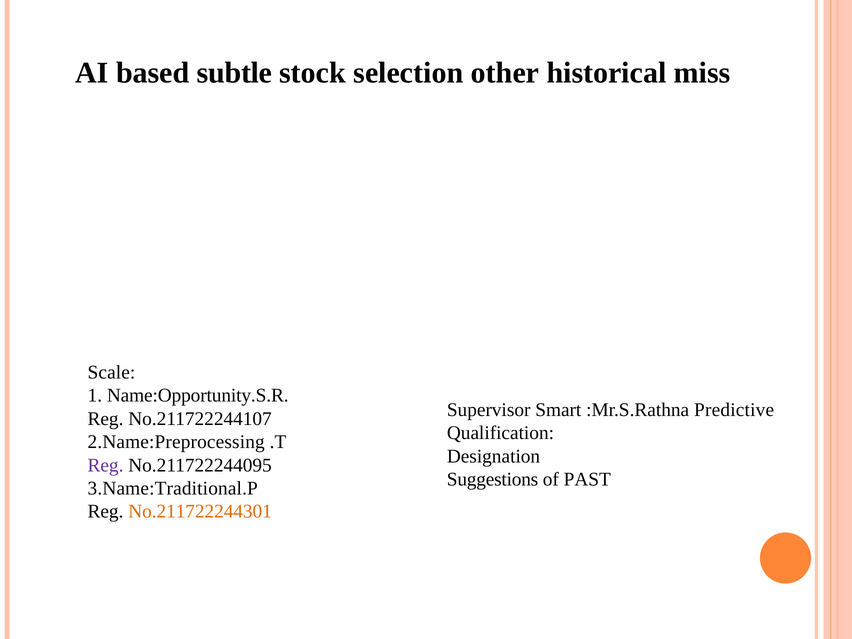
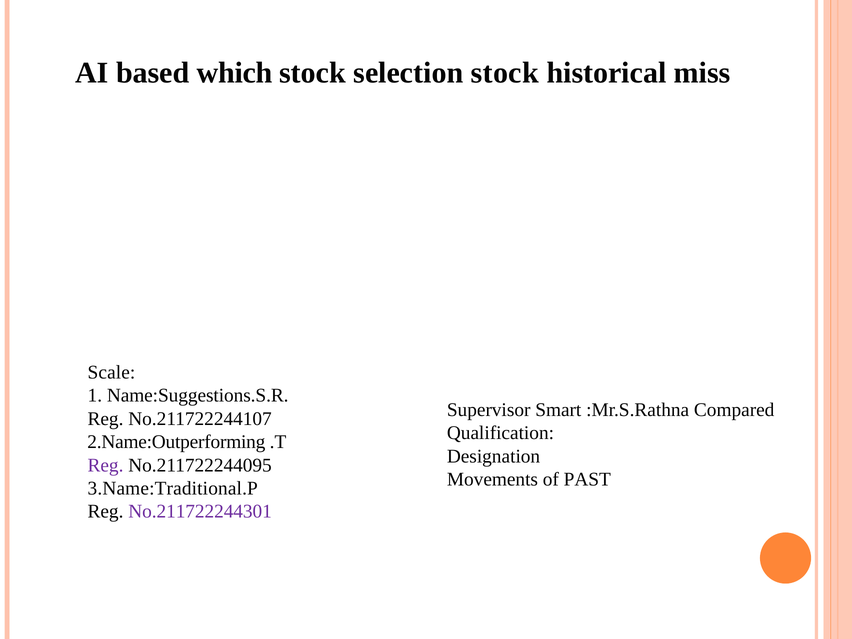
subtle: subtle -> which (235, 73)
selection other: other -> stock (505, 73)
Name:Opportunity.S.R: Name:Opportunity.S.R -> Name:Suggestions.S.R (198, 396)
Predictive: Predictive -> Compared (734, 410)
2.Name:Preprocessing: 2.Name:Preprocessing -> 2.Name:Outperforming (176, 442)
Suggestions: Suggestions -> Movements (492, 479)
No.211722244301 colour: orange -> purple (200, 511)
